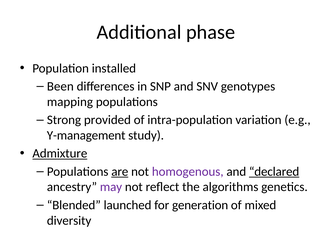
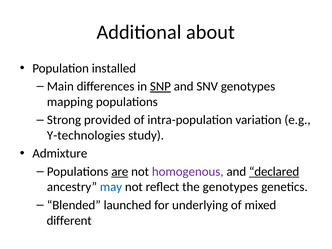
phase: phase -> about (211, 32)
Been: Been -> Main (60, 86)
SNP underline: none -> present (160, 86)
Y-management: Y-management -> Y-technologies (86, 135)
Admixture underline: present -> none (60, 153)
may colour: purple -> blue (111, 187)
the algorithms: algorithms -> genotypes (230, 187)
generation: generation -> underlying (200, 205)
diversity: diversity -> different (69, 220)
